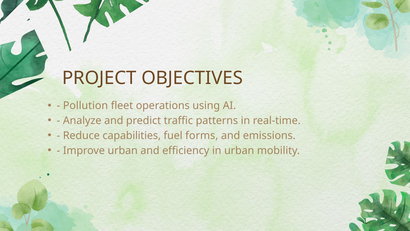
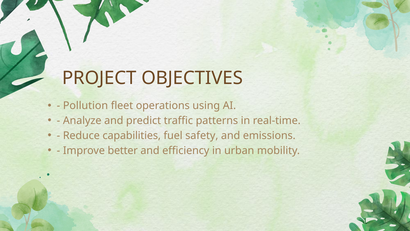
forms: forms -> safety (202, 135)
Improve urban: urban -> better (123, 150)
